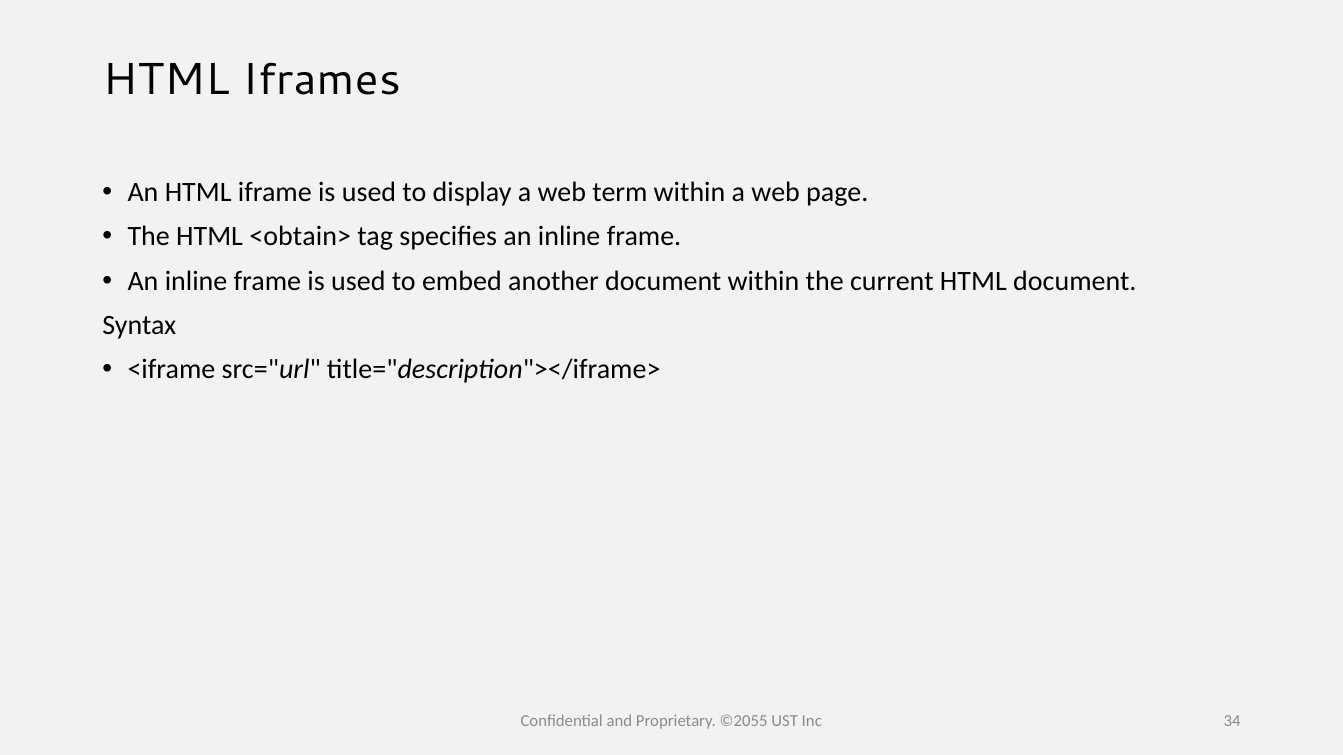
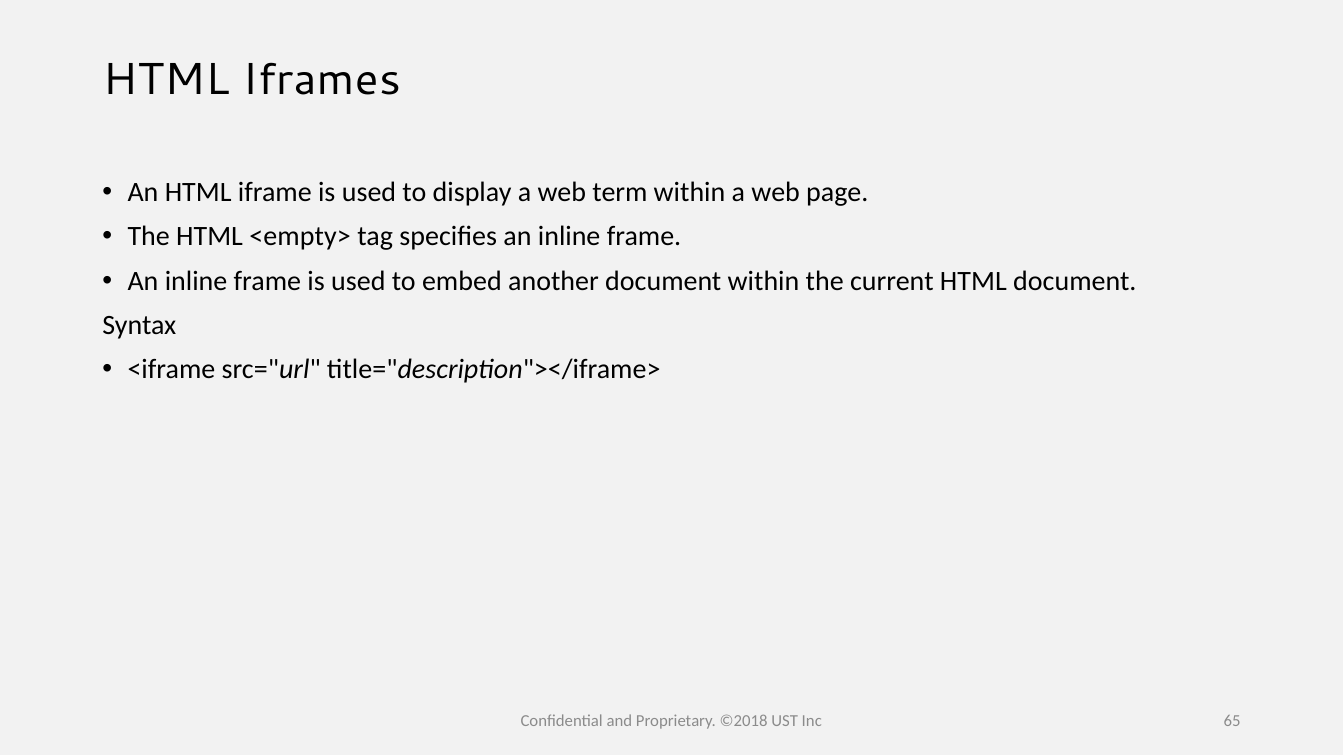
<obtain>: <obtain> -> <empty> (300, 237)
©2055: ©2055 -> ©2018 (744, 721)
34: 34 -> 65 (1232, 721)
